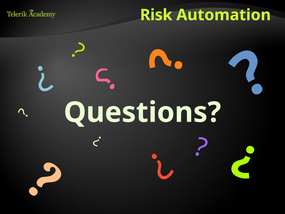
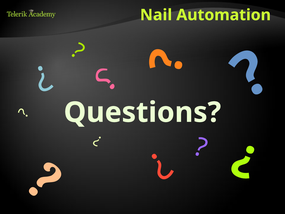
Risk: Risk -> Nail (156, 15)
